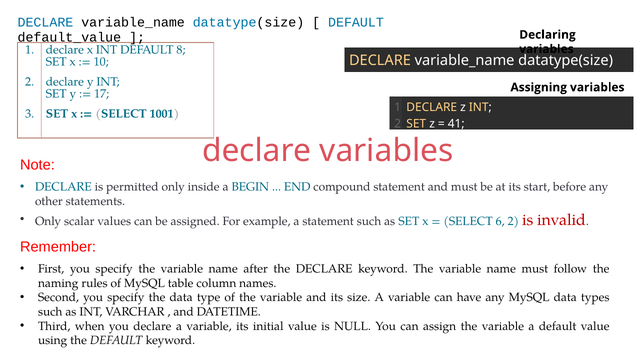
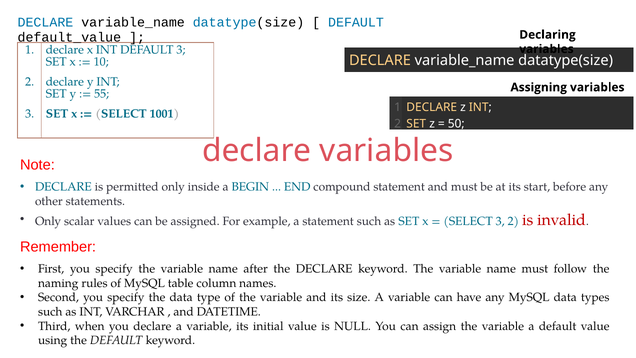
DEFAULT 8: 8 -> 3 (181, 50)
17: 17 -> 55 (102, 94)
41: 41 -> 50 (456, 124)
SELECT 6: 6 -> 3 (500, 221)
